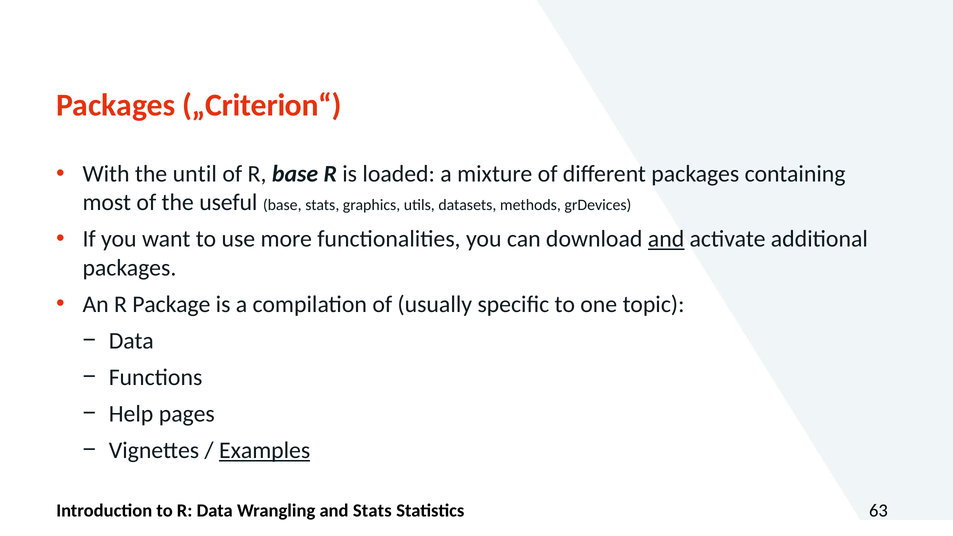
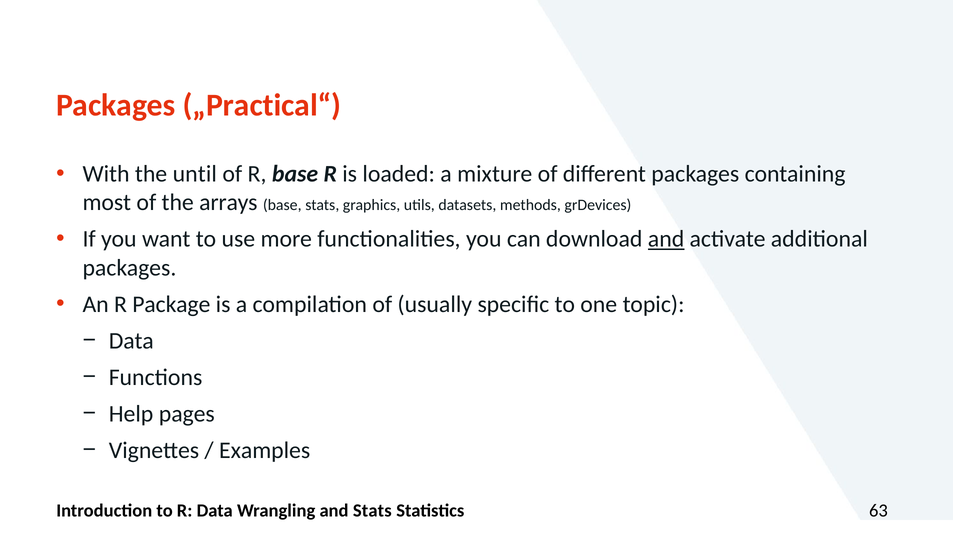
„Criterion“: „Criterion“ -> „Practical“ (262, 105)
useful: useful -> arrays (228, 203)
Examples underline: present -> none (265, 450)
